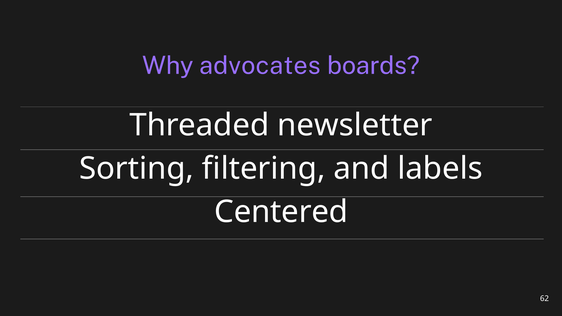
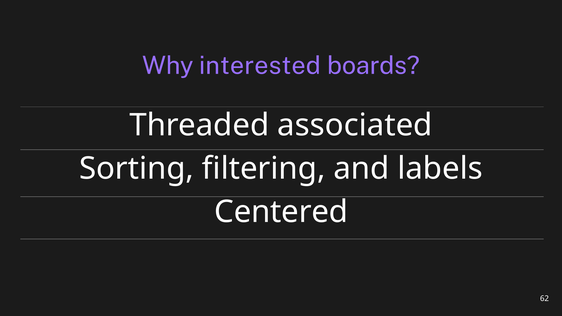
advocates: advocates -> interested (260, 66)
newsletter: newsletter -> associated (355, 125)
